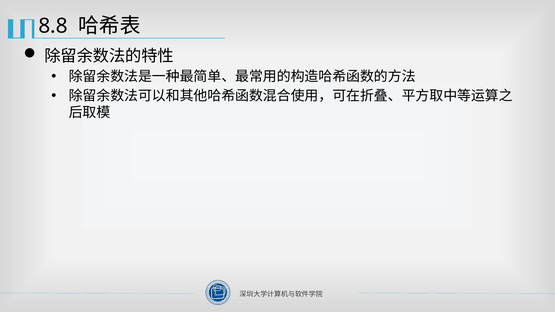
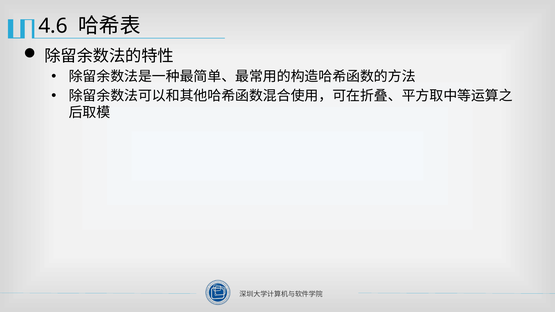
8.8: 8.8 -> 4.6 (53, 26)
